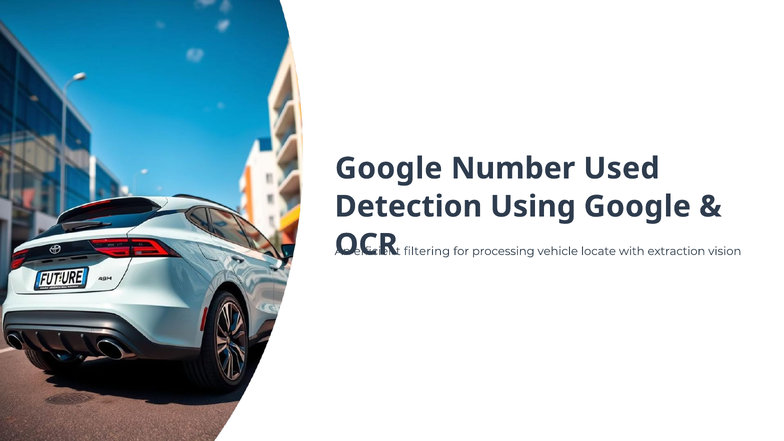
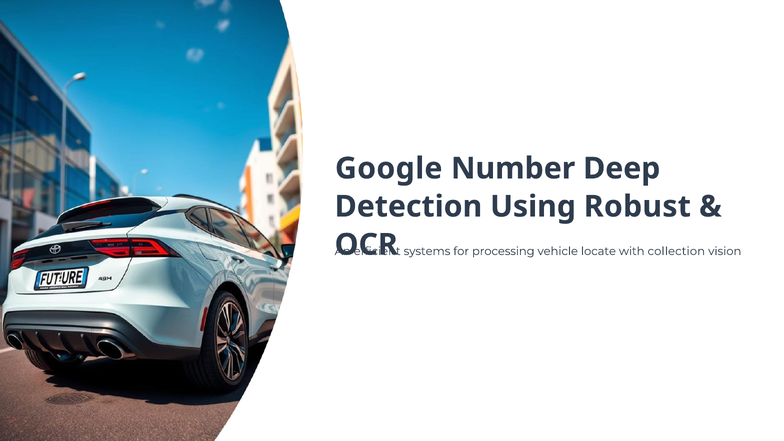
Used: Used -> Deep (622, 168)
Using Google: Google -> Robust (637, 207)
filtering: filtering -> systems (427, 251)
extraction: extraction -> collection (676, 251)
